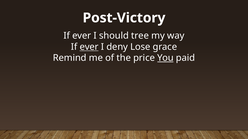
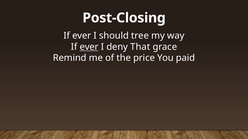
Post-Victory: Post-Victory -> Post-Closing (124, 18)
Lose: Lose -> That (140, 47)
You underline: present -> none (165, 58)
